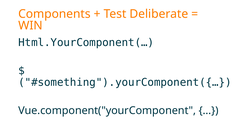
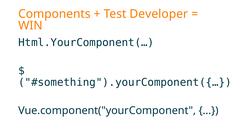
Deliberate: Deliberate -> Developer (159, 14)
